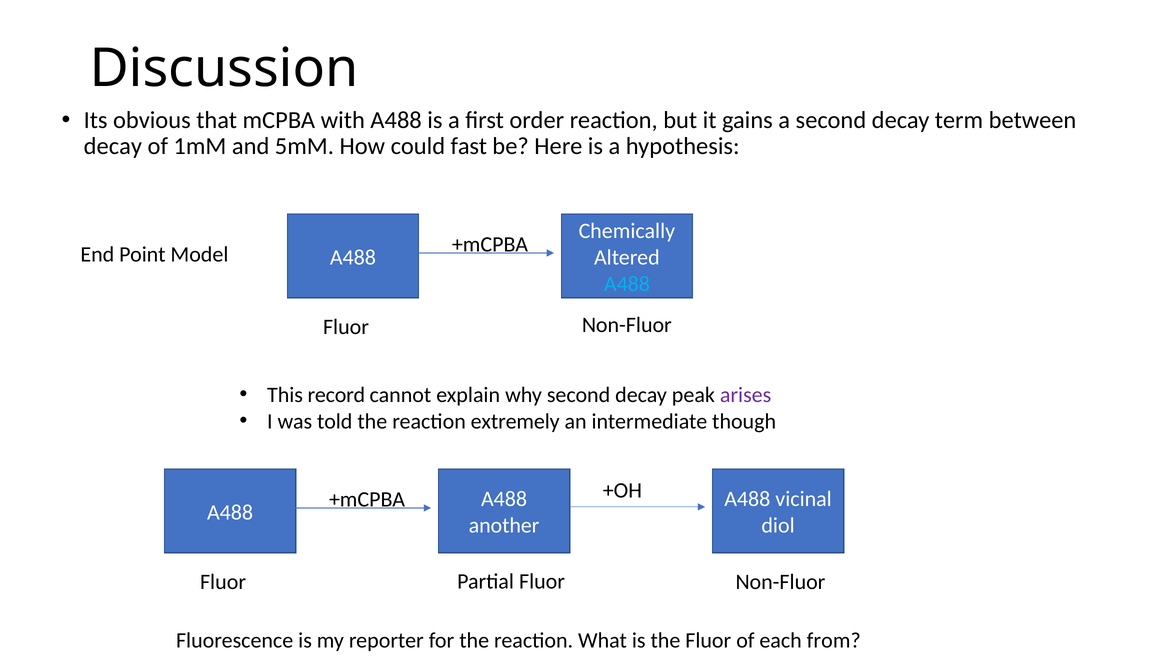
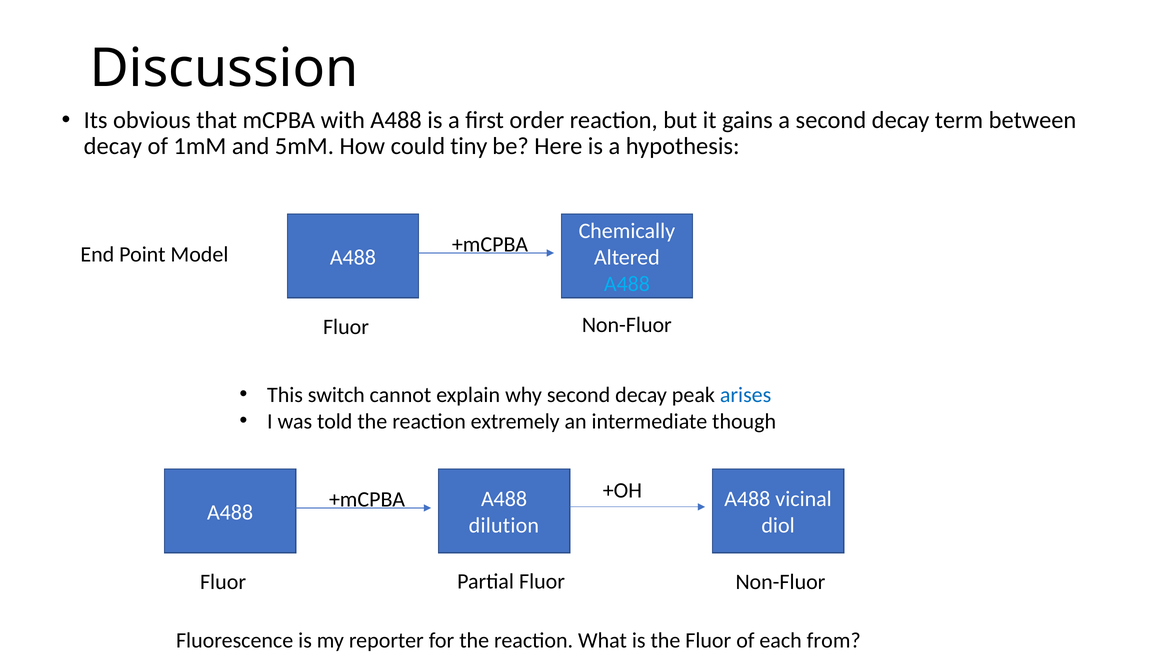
fast: fast -> tiny (469, 146)
record: record -> switch (336, 395)
arises colour: purple -> blue (746, 395)
another: another -> dilution (504, 526)
